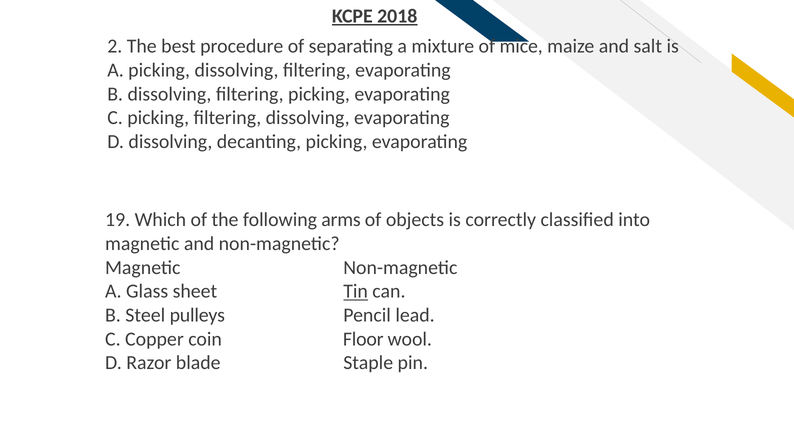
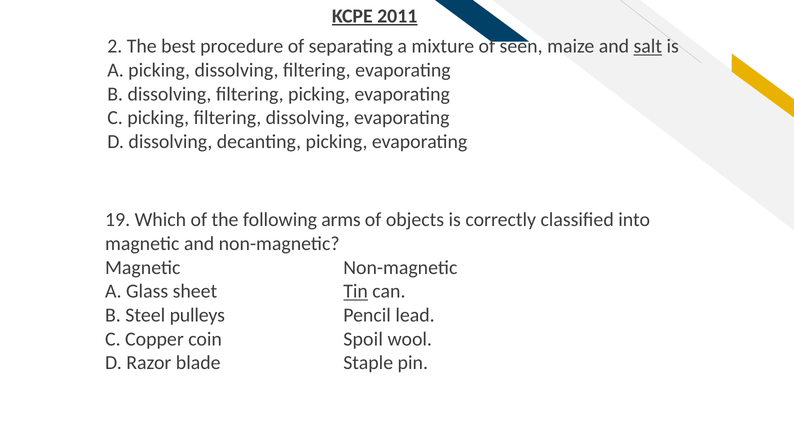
2018: 2018 -> 2011 (397, 16)
mice: mice -> seen (521, 46)
salt underline: none -> present (648, 46)
Floor: Floor -> Spoil (363, 339)
